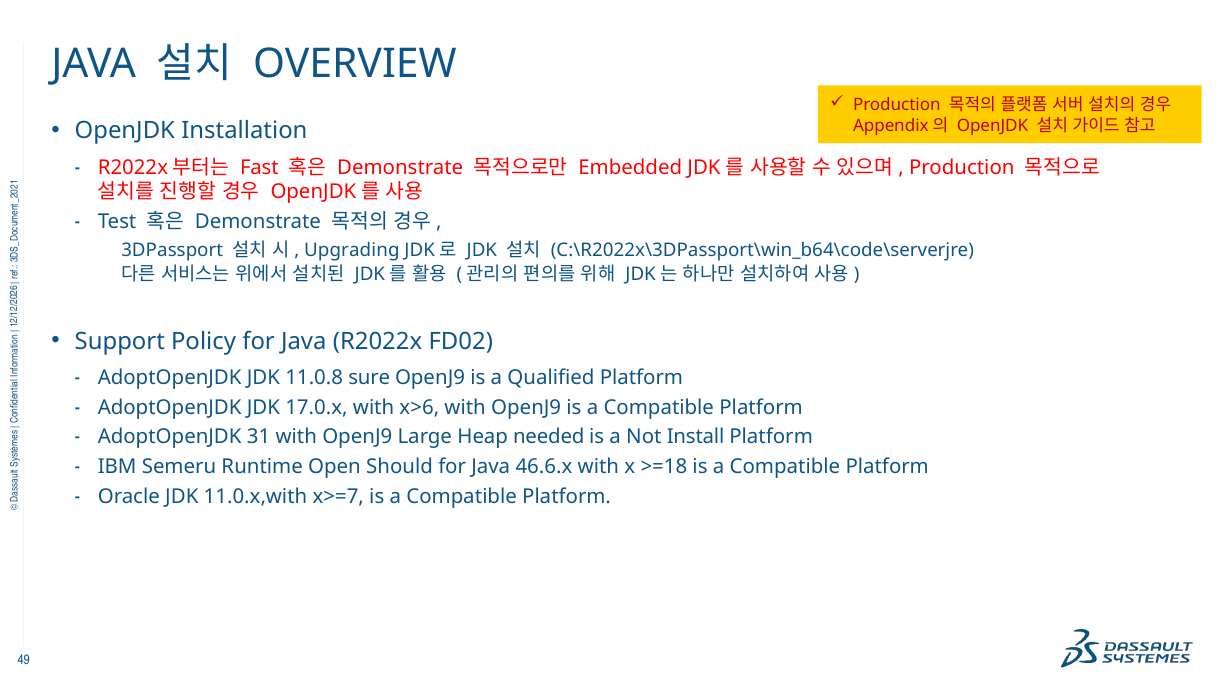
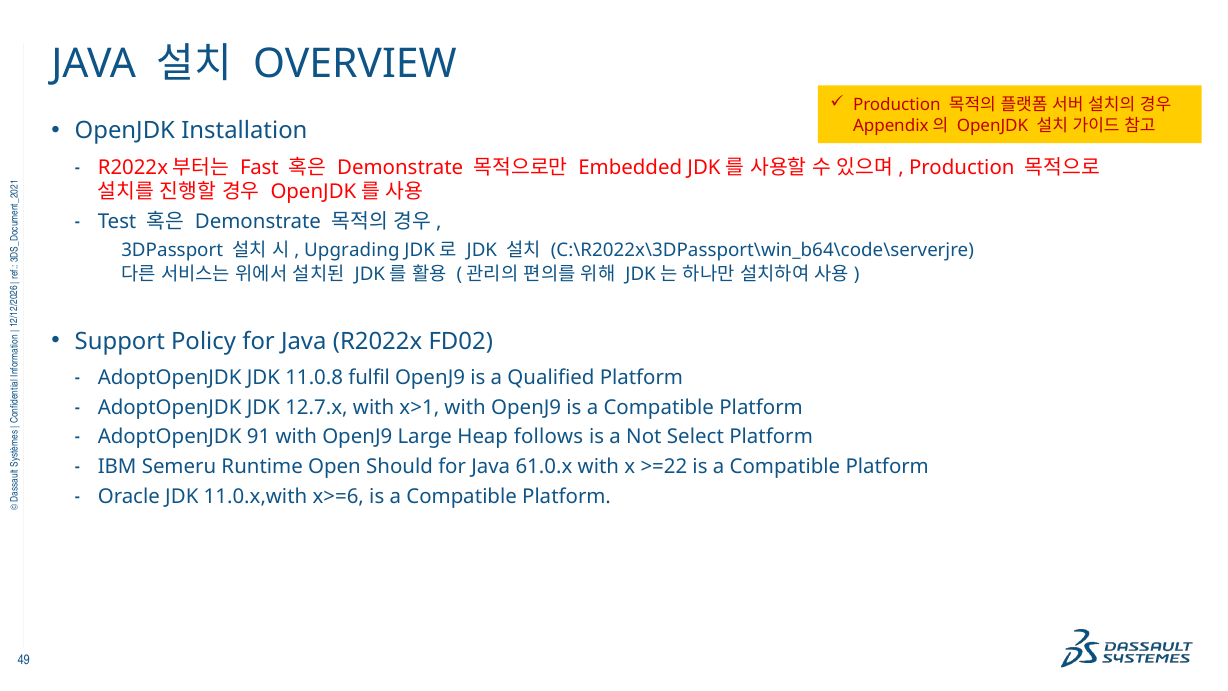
sure: sure -> fulfil (369, 378)
17.0.x: 17.0.x -> 12.7.x (316, 407)
x>6: x>6 -> x>1 (419, 407)
31: 31 -> 91 (259, 437)
needed: needed -> follows (549, 437)
Install: Install -> Select (695, 437)
46.6.x: 46.6.x -> 61.0.x (544, 467)
>=18: >=18 -> >=22 (664, 467)
x>=7: x>=7 -> x>=6 (338, 496)
